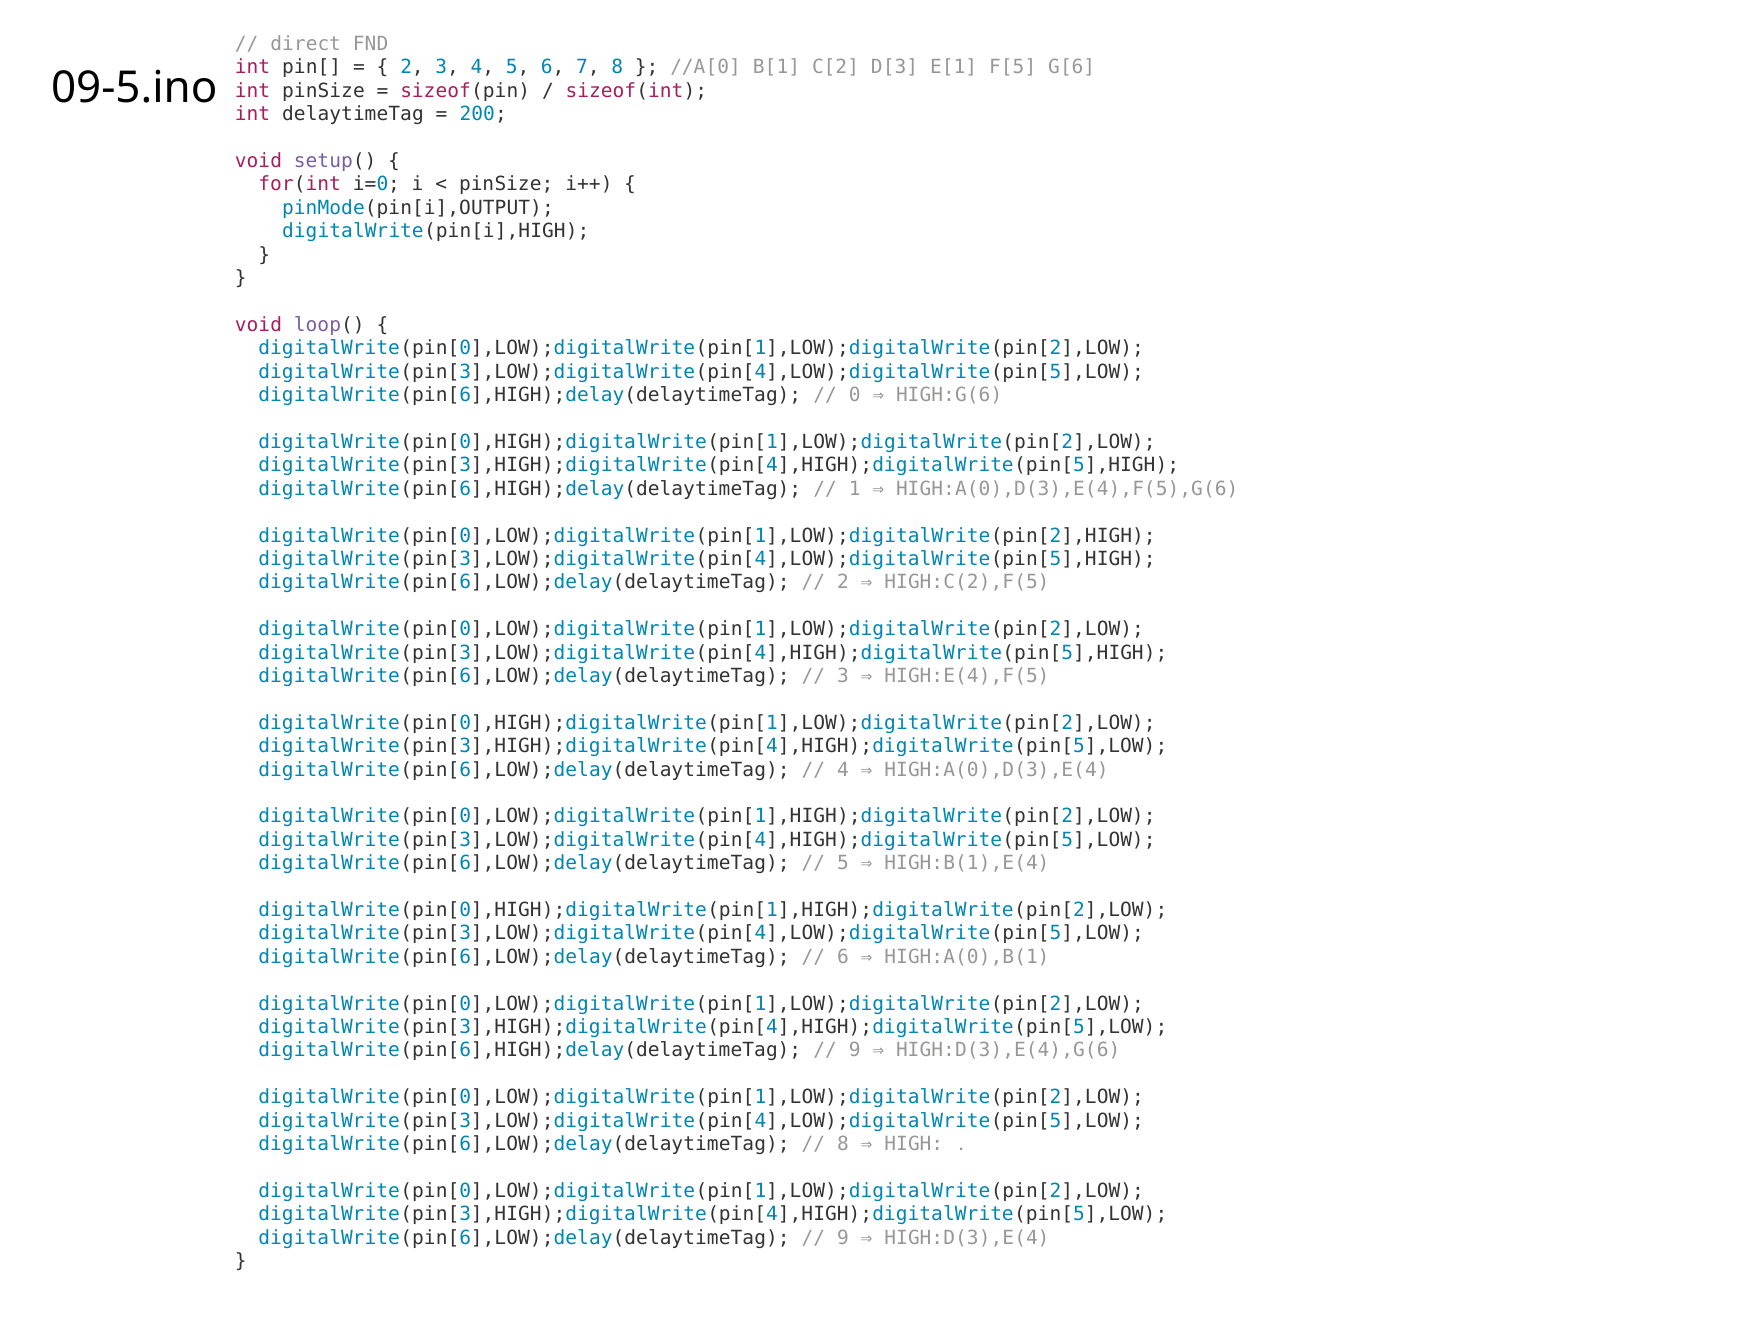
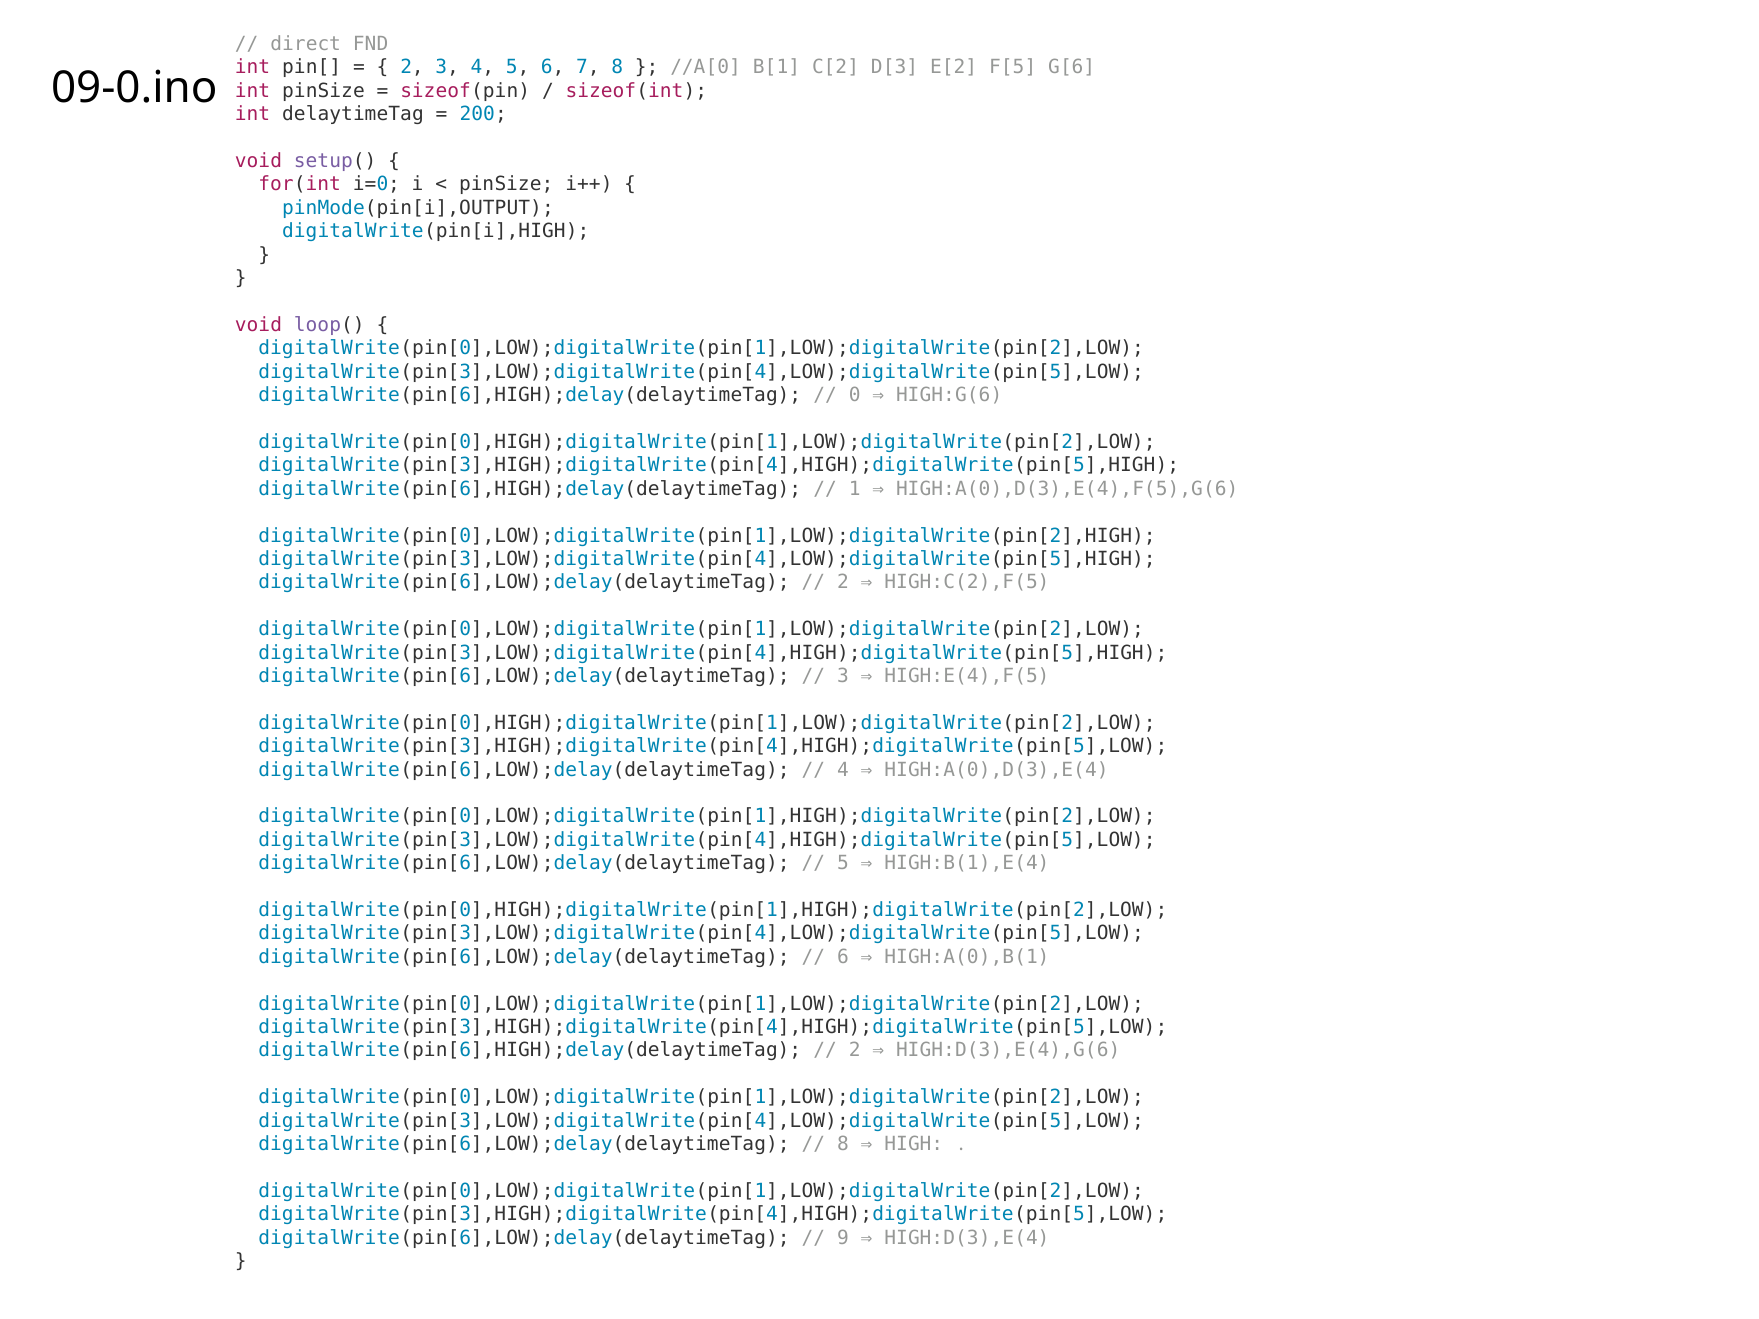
E[1: E[1 -> E[2 (954, 68)
09-5.ino: 09-5.ino -> 09-0.ino (134, 88)
9: 9 -> 2 (855, 1051)
